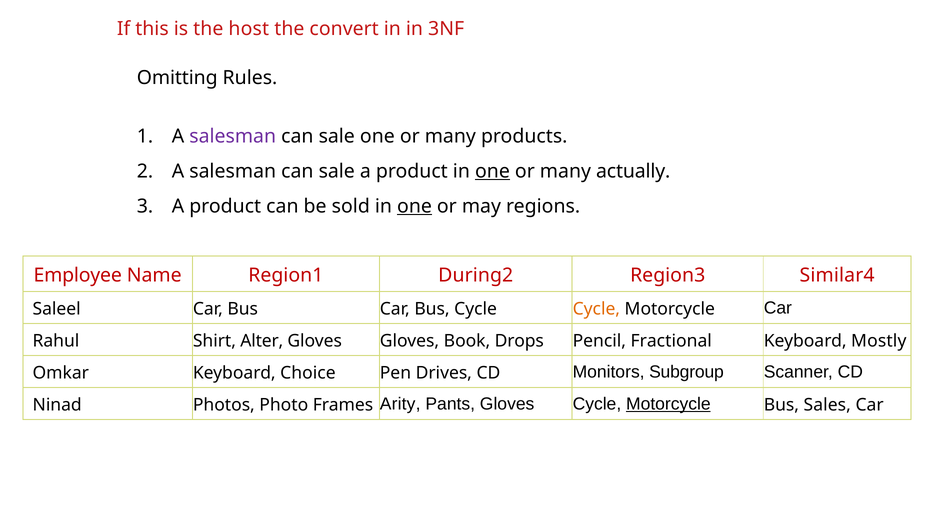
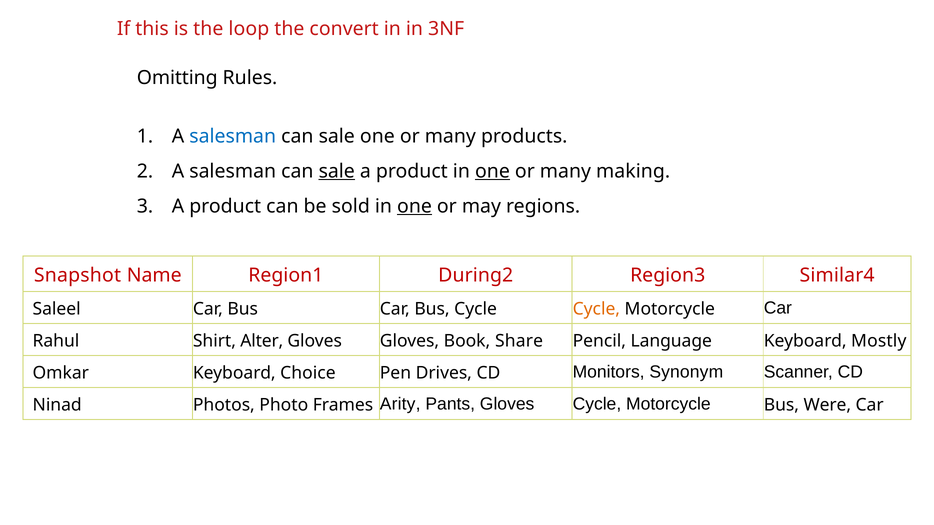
host: host -> loop (249, 29)
salesman colour: purple -> blue (233, 136)
sale underline: none -> present (337, 171)
actually: actually -> making (633, 171)
Employee: Employee -> Snapshot (78, 276)
Drops: Drops -> Share (519, 341)
Fractional: Fractional -> Language (671, 341)
Subgroup: Subgroup -> Synonym (686, 372)
Motorcycle underline: present -> none (668, 404)
Sales: Sales -> Were (827, 405)
